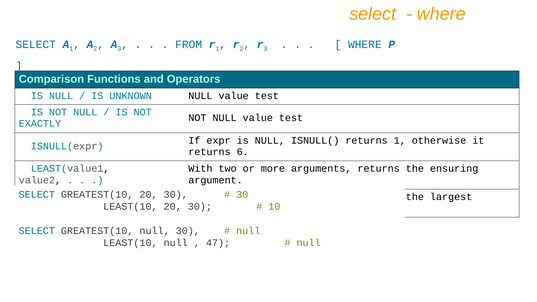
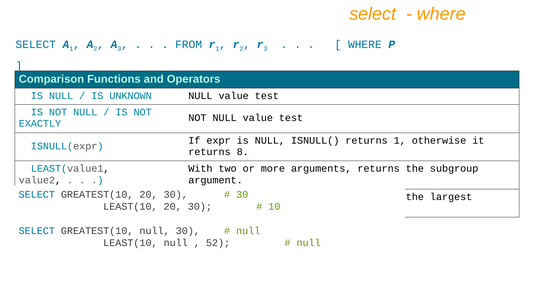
6: 6 -> 8 (243, 152)
ensuring: ensuring -> subgroup (454, 169)
47: 47 -> 52 (218, 243)
